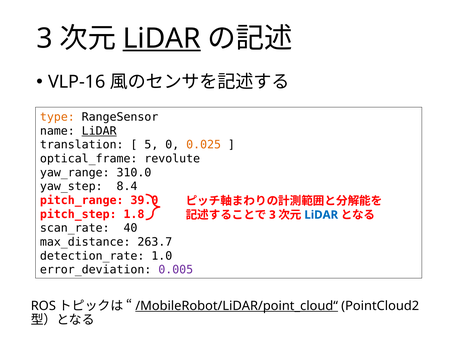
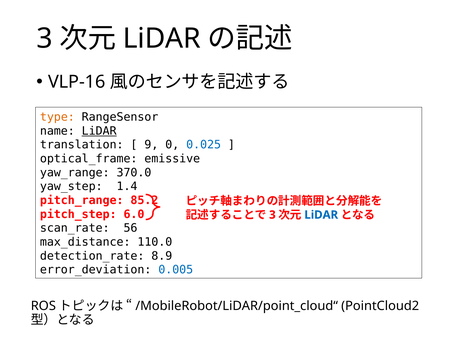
LiDAR underline: present -> none (162, 38)
5: 5 -> 9 (151, 145)
0.025 colour: orange -> blue (204, 145)
revolute: revolute -> emissive (172, 159)
310.0: 310.0 -> 370.0 (134, 173)
8.4: 8.4 -> 1.4 (127, 187)
39.0: 39.0 -> 85.2 (144, 200)
1.8: 1.8 -> 6.0 (134, 214)
40: 40 -> 56 (130, 228)
263.7: 263.7 -> 110.0 (155, 242)
1.0: 1.0 -> 8.9 (162, 256)
0.005 colour: purple -> blue (176, 270)
/MobileRobot/LiDAR/point_cloud“ underline: present -> none (237, 306)
